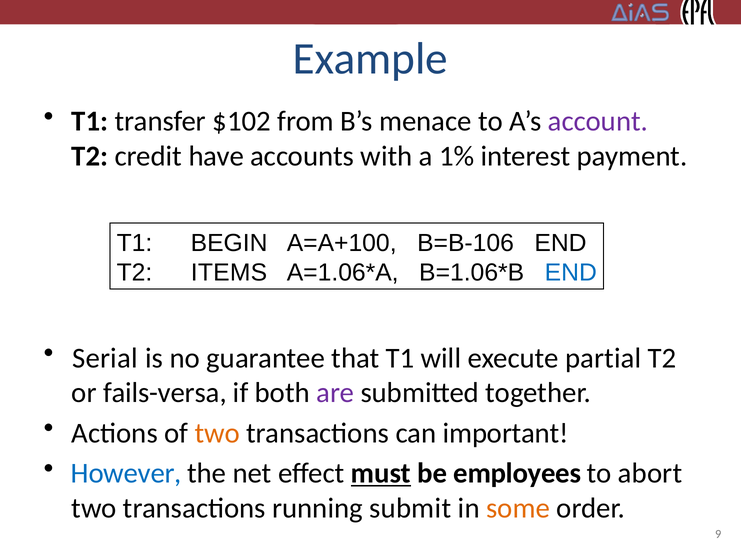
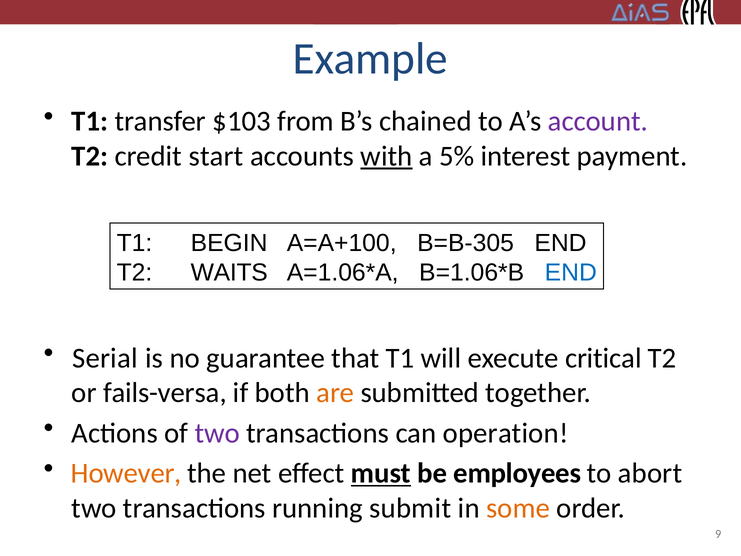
$102: $102 -> $103 (242, 121)
menace: menace -> chained (425, 121)
have: have -> start (216, 156)
with underline: none -> present (386, 156)
1%: 1% -> 5% (457, 156)
B=B-106: B=B-106 -> B=B-305 (466, 243)
ITEMS: ITEMS -> WAITS (229, 272)
partial: partial -> critical (603, 358)
are colour: purple -> orange (335, 392)
two colour: orange -> purple (217, 433)
important: important -> operation (506, 433)
However colour: blue -> orange (126, 473)
